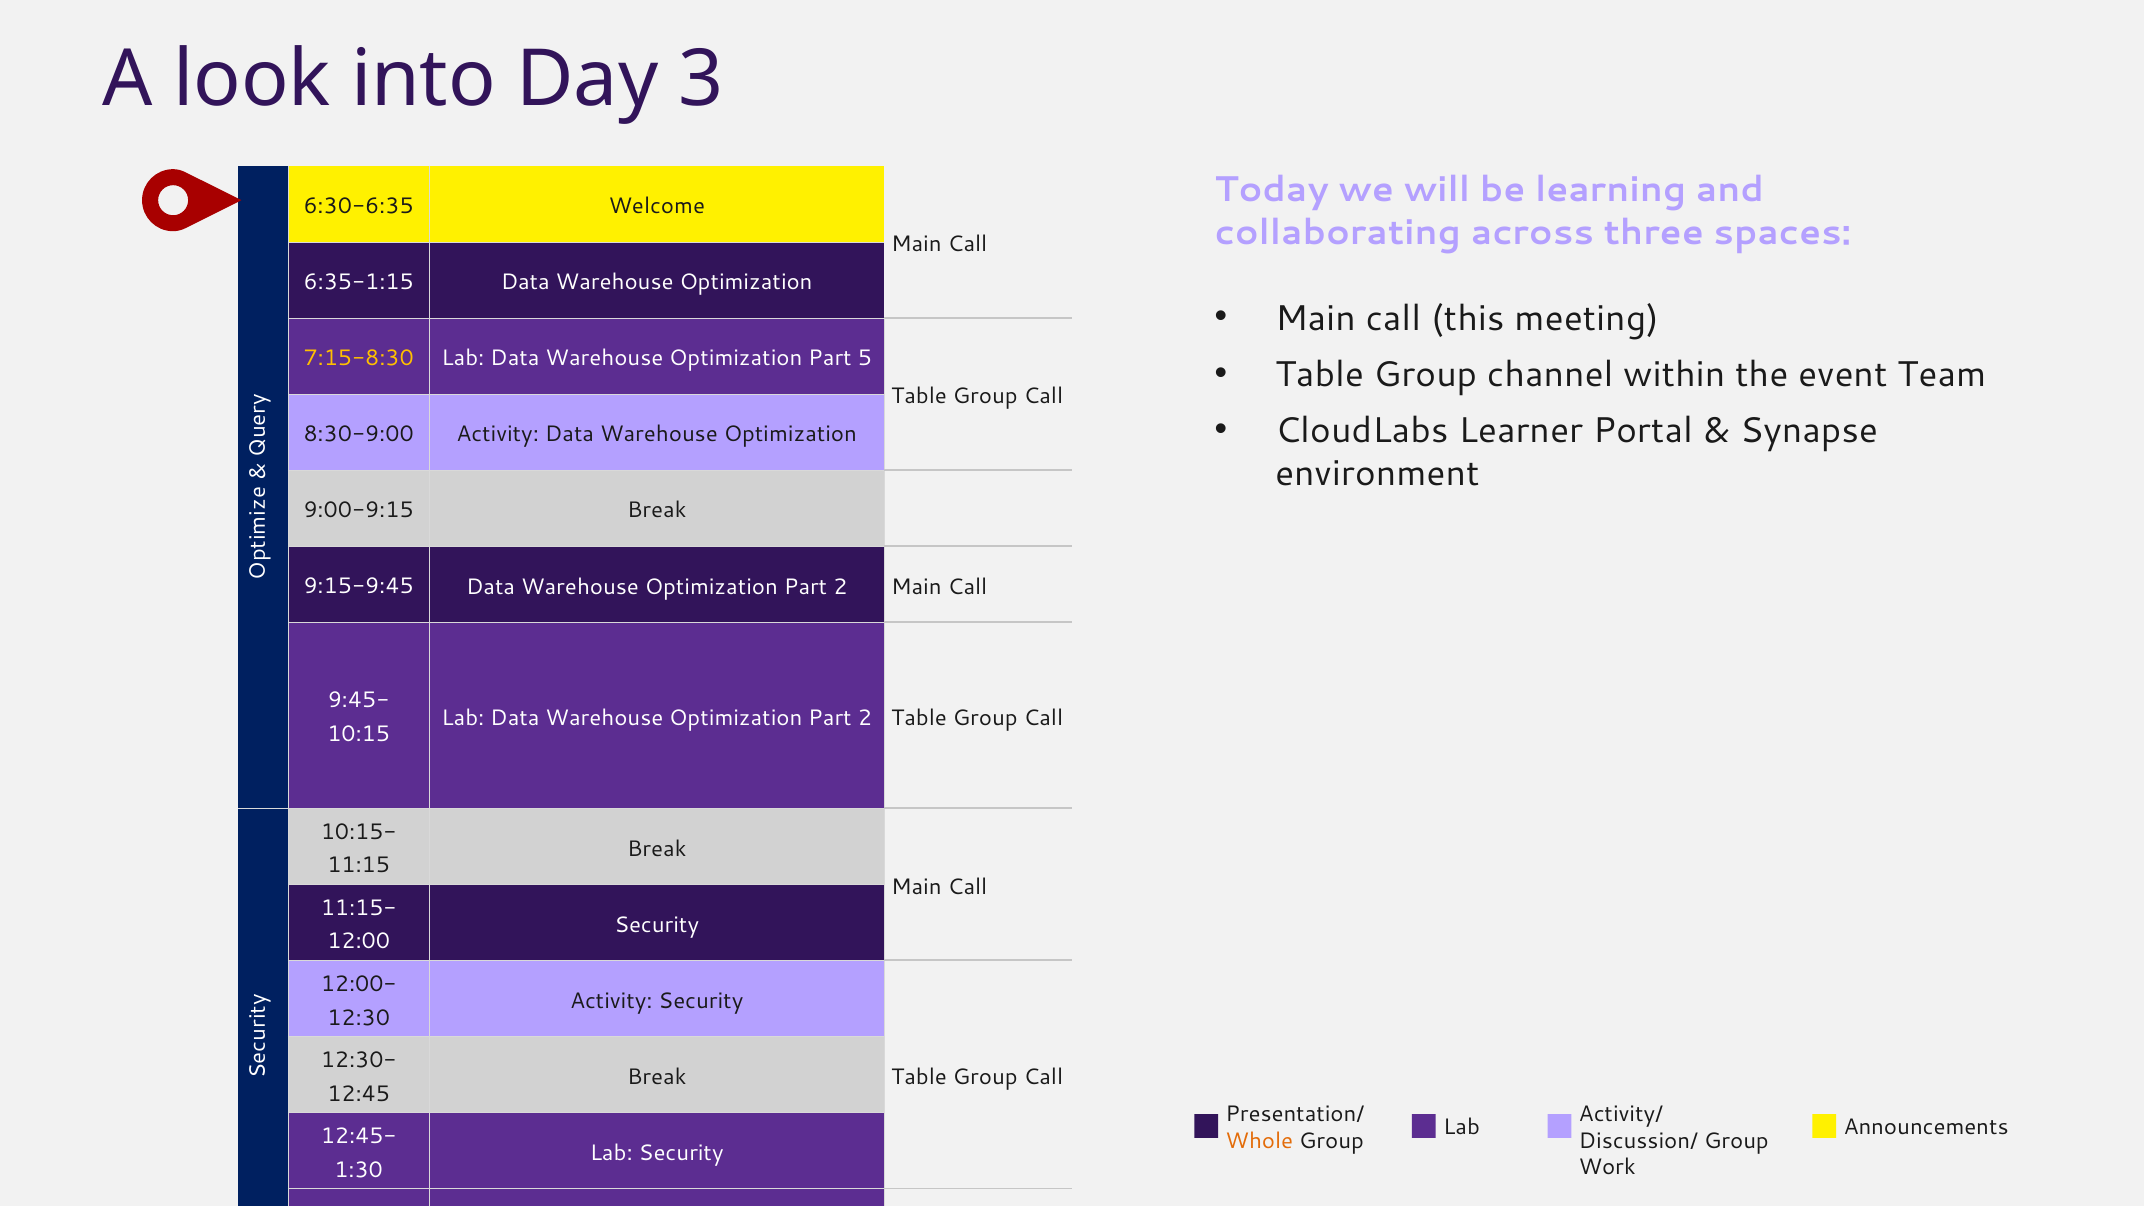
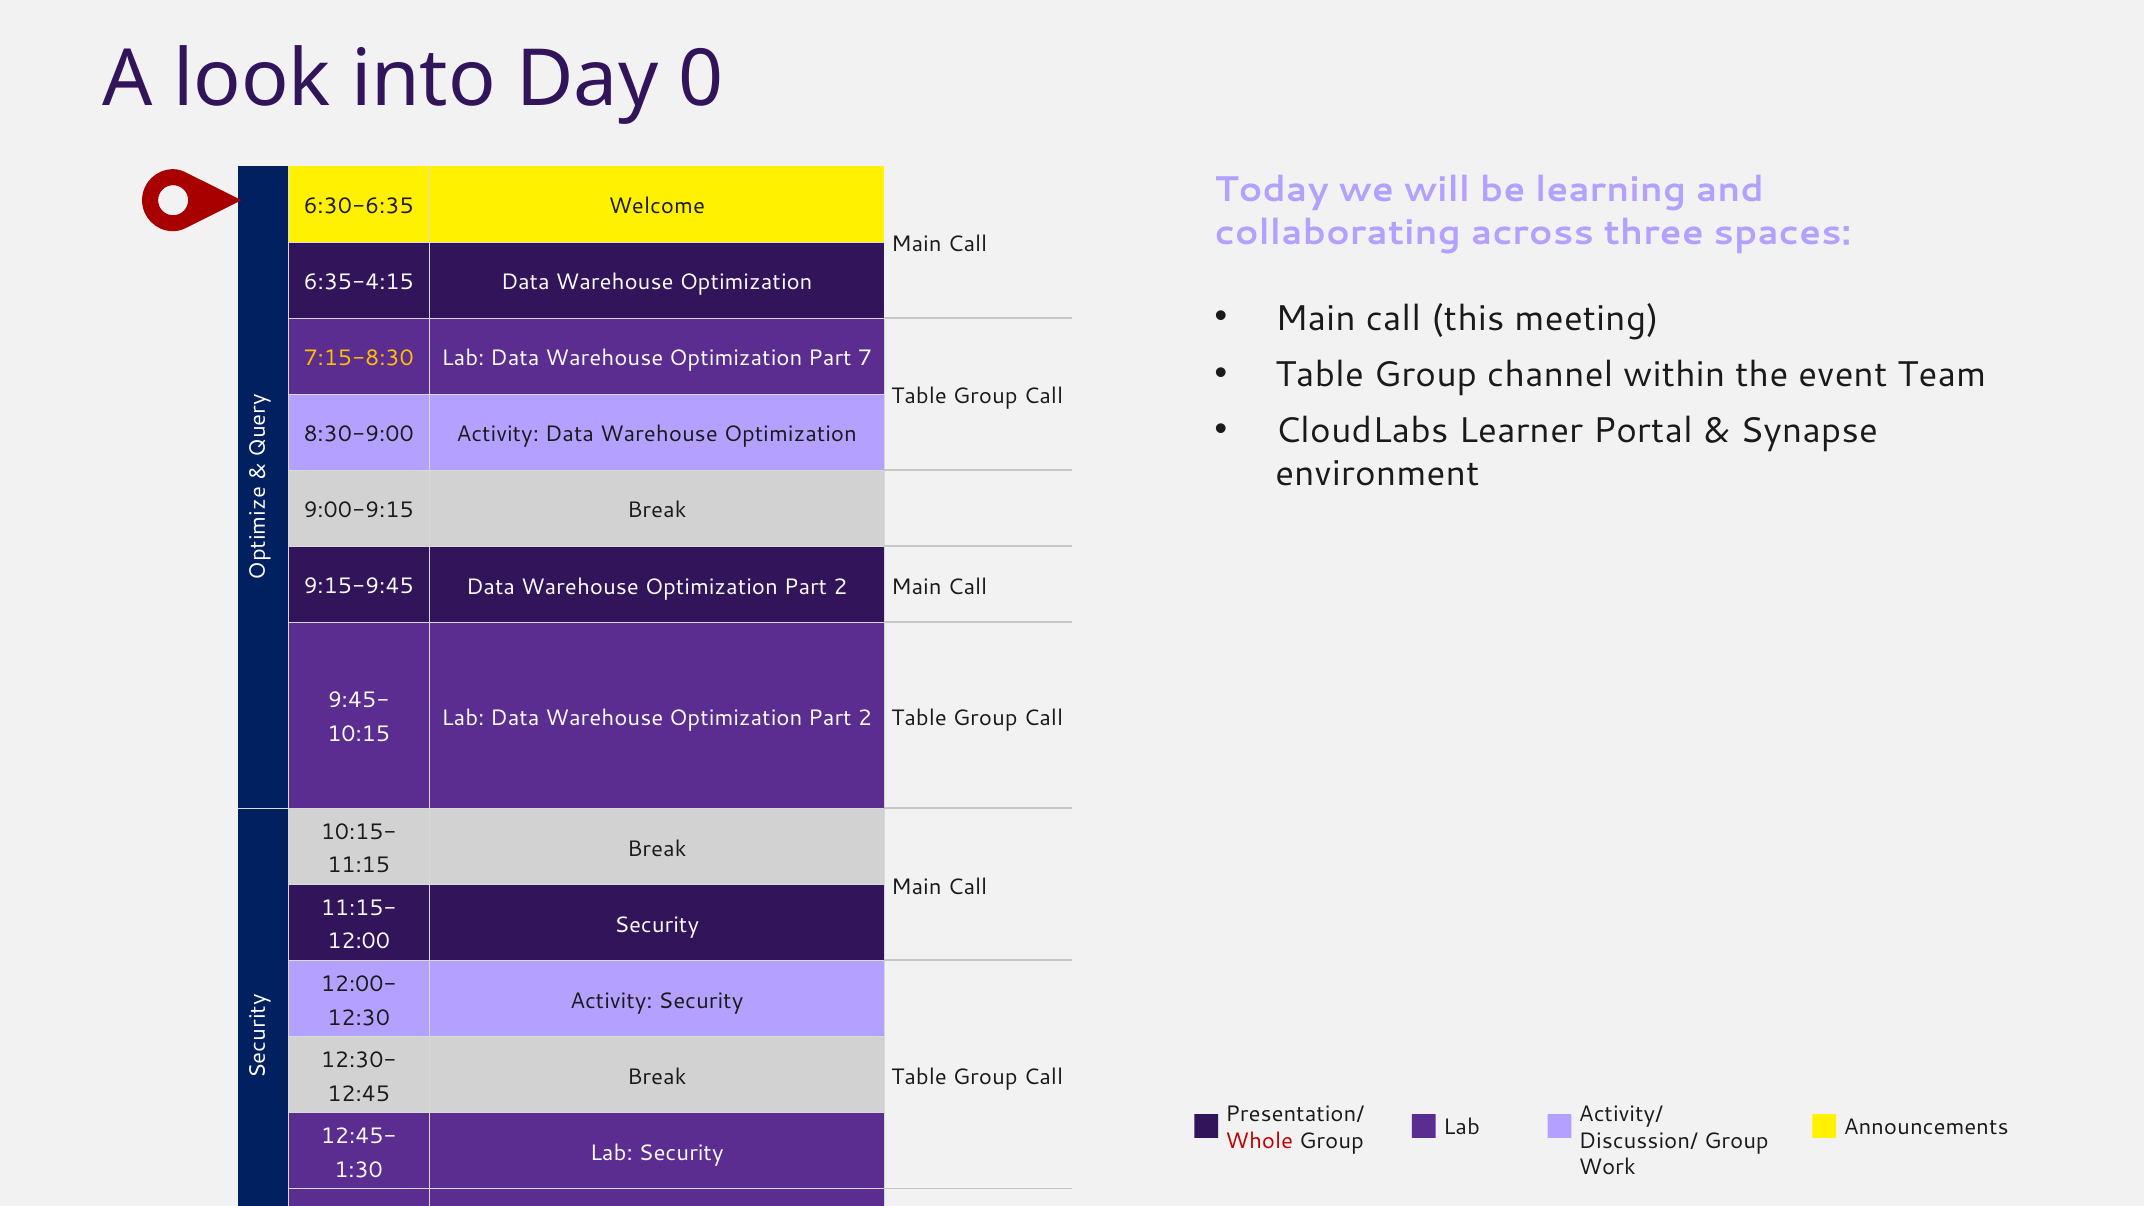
3: 3 -> 0 (701, 79)
6:35-1:15: 6:35-1:15 -> 6:35-4:15 (359, 282)
5: 5 -> 7 (865, 359)
Whole colour: orange -> red (1259, 1141)
